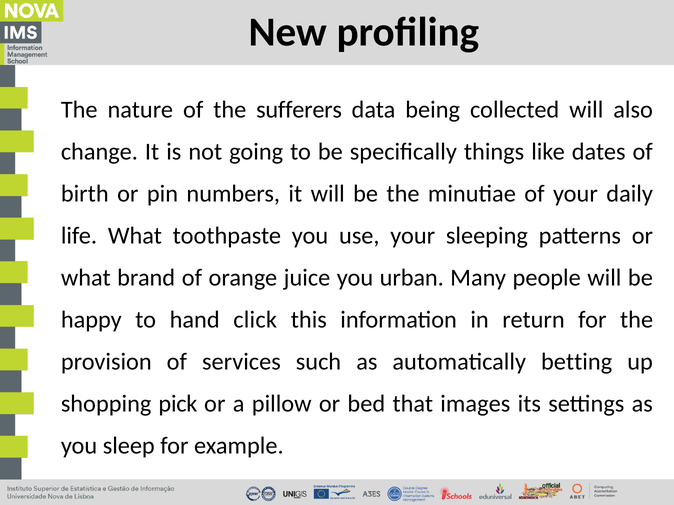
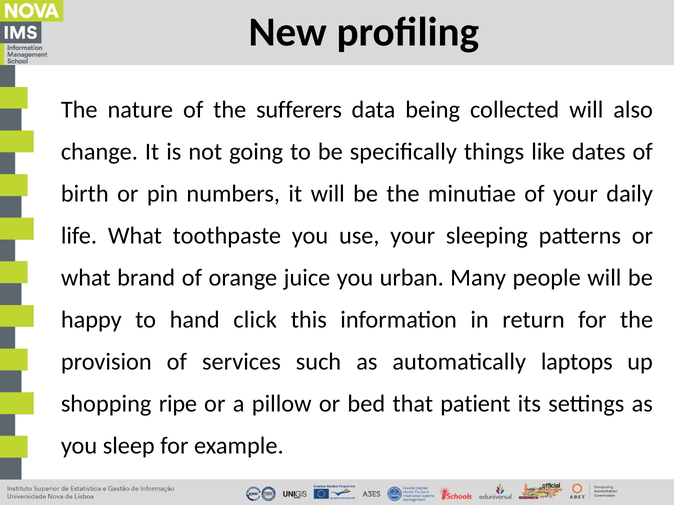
betting: betting -> laptops (577, 362)
pick: pick -> ripe (178, 404)
images: images -> patient (475, 404)
